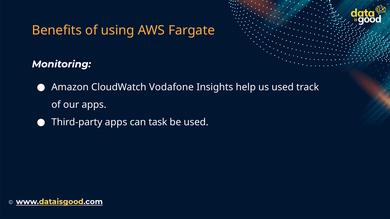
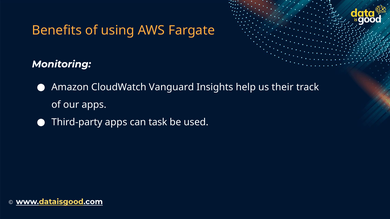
Vodafone: Vodafone -> Vanguard (171, 87)
us used: used -> their (283, 87)
